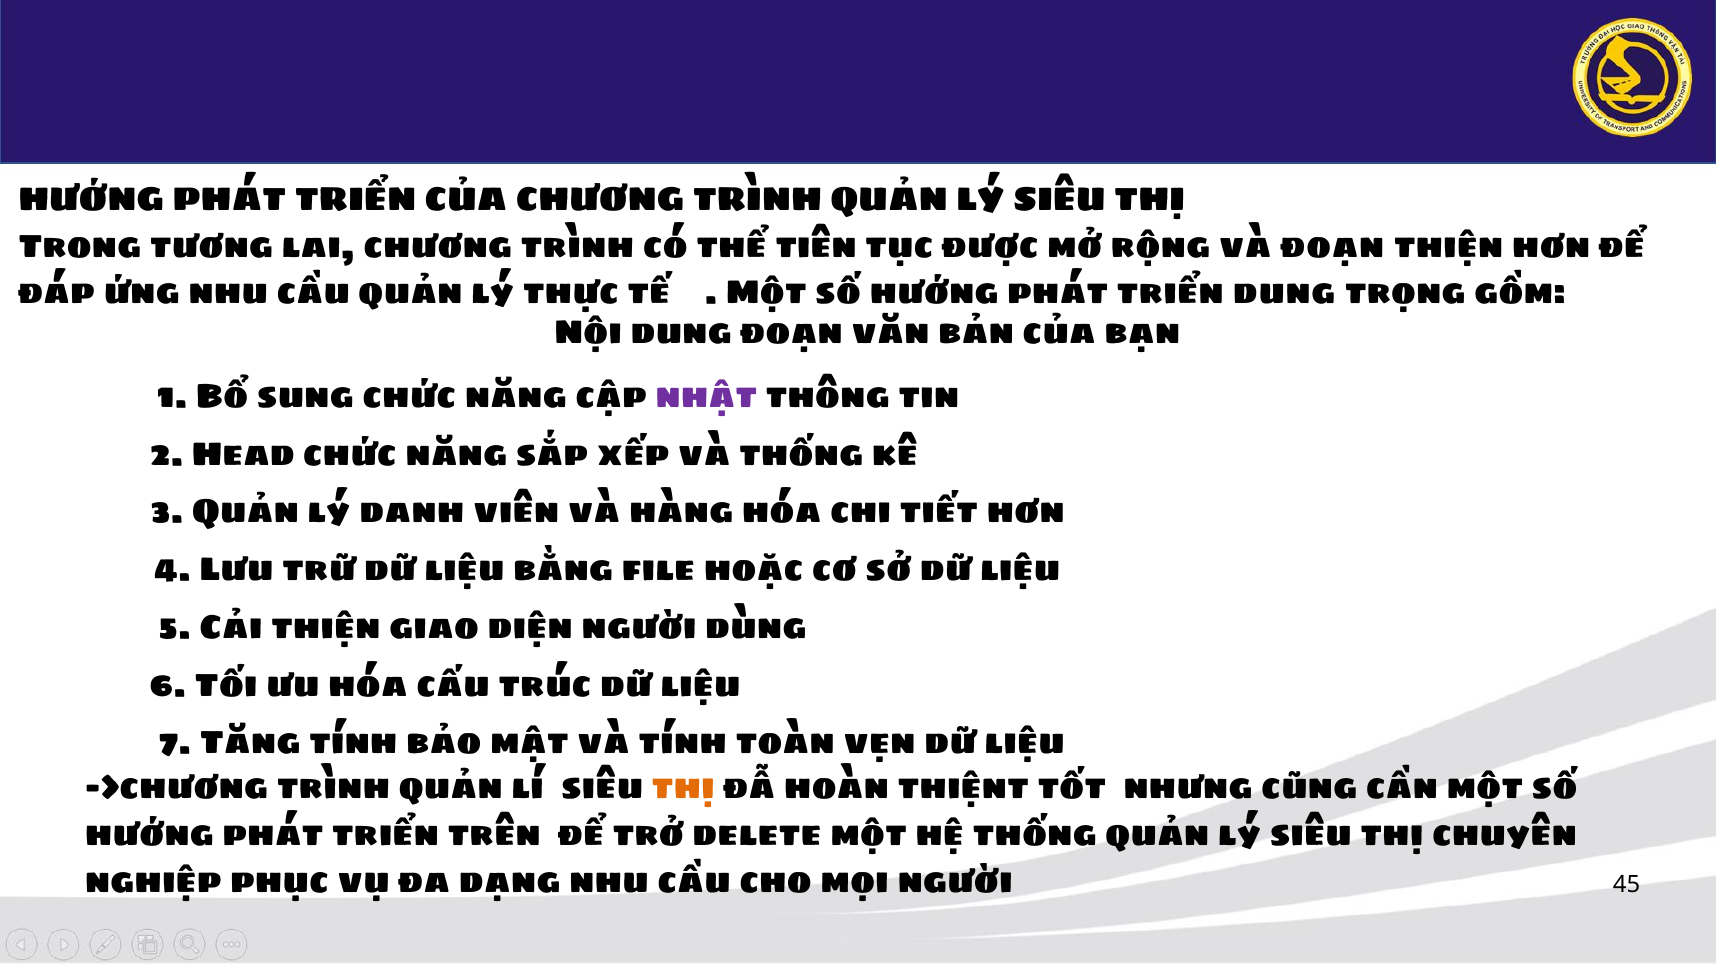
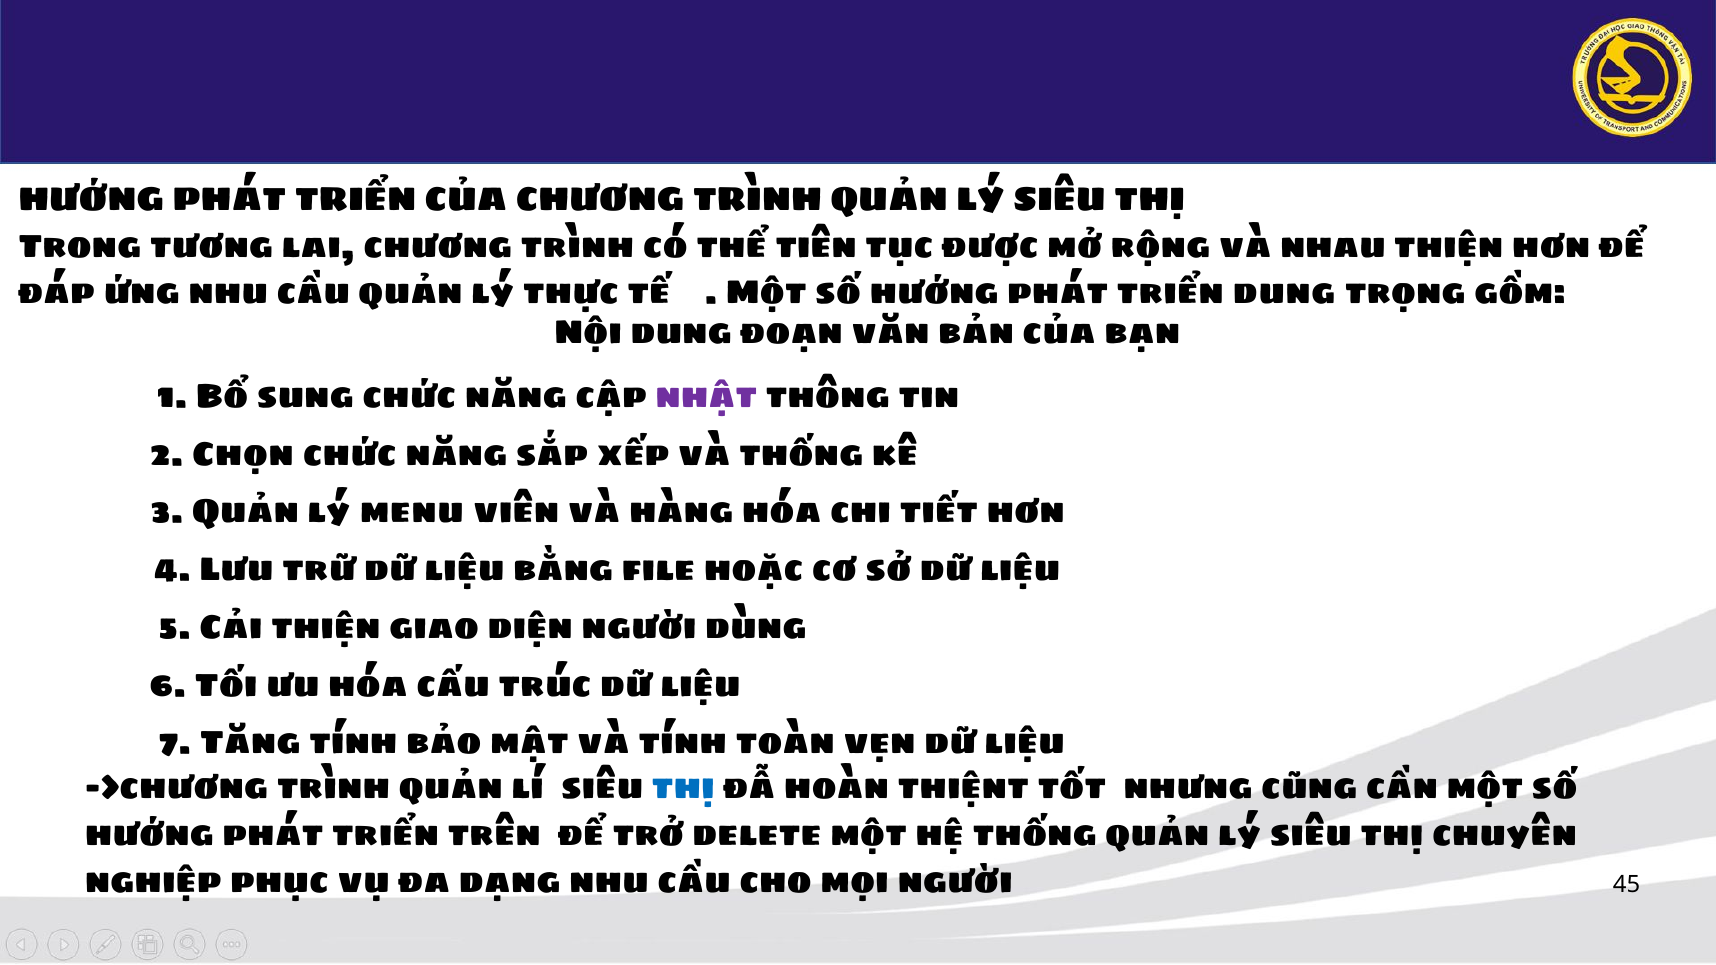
và đoạn: đoạn -> nhau (1333, 246)
Head: Head -> Chọn (243, 454)
danh: danh -> menu (412, 512)
thị colour: orange -> blue (683, 788)
